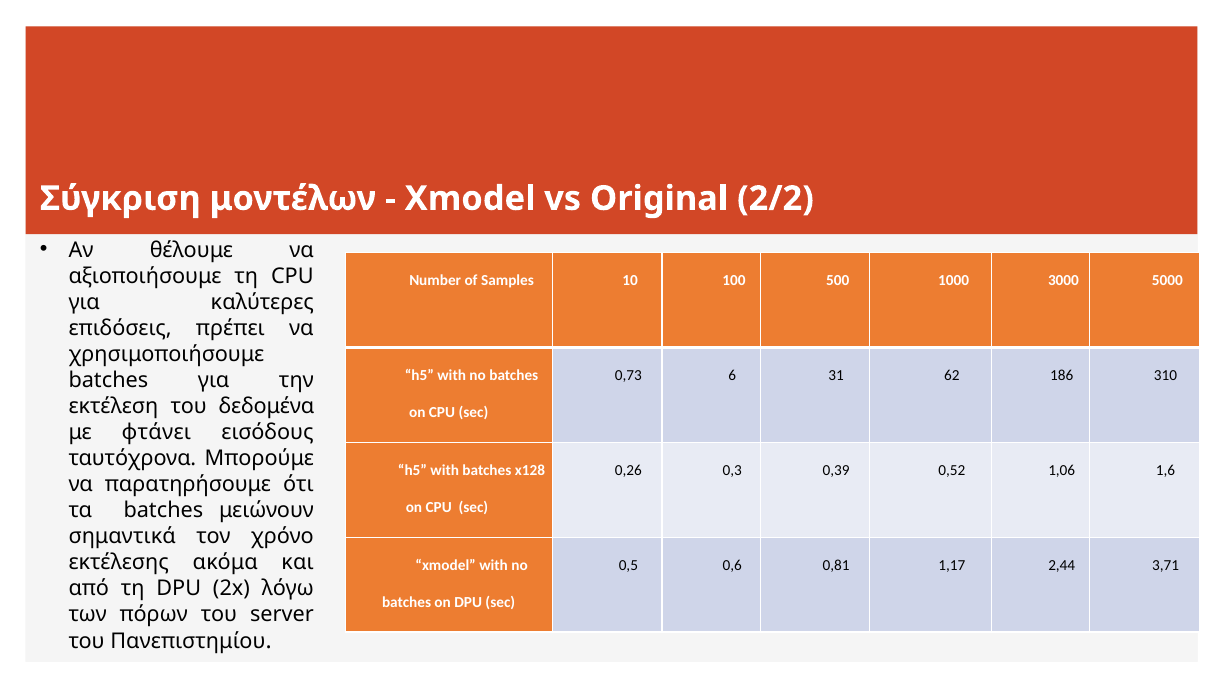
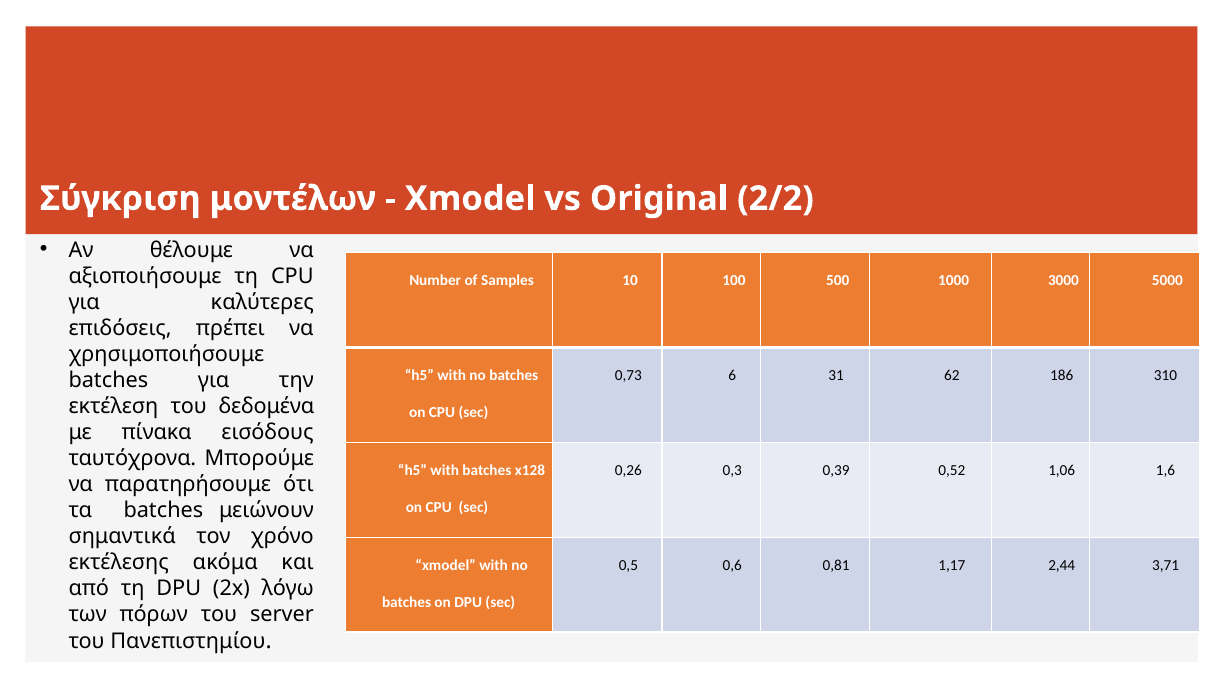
φτάνει: φτάνει -> πίνακα (157, 432)
